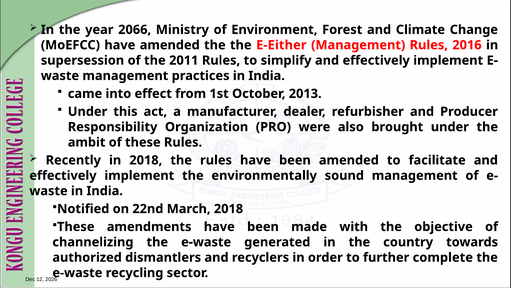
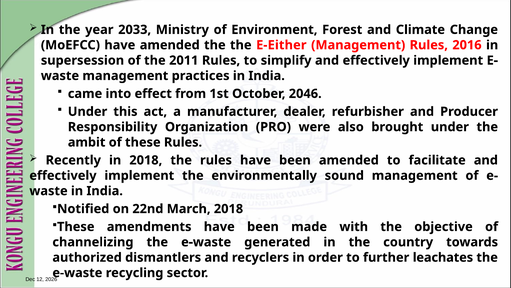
2066: 2066 -> 2033 (135, 30)
2013: 2013 -> 2046 (305, 94)
complete: complete -> leachates (443, 258)
